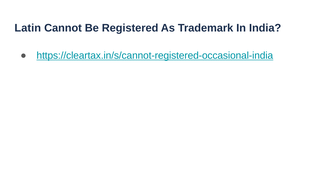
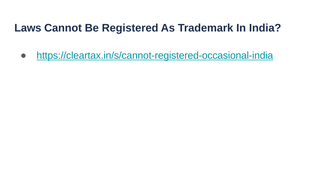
Latin: Latin -> Laws (28, 28)
